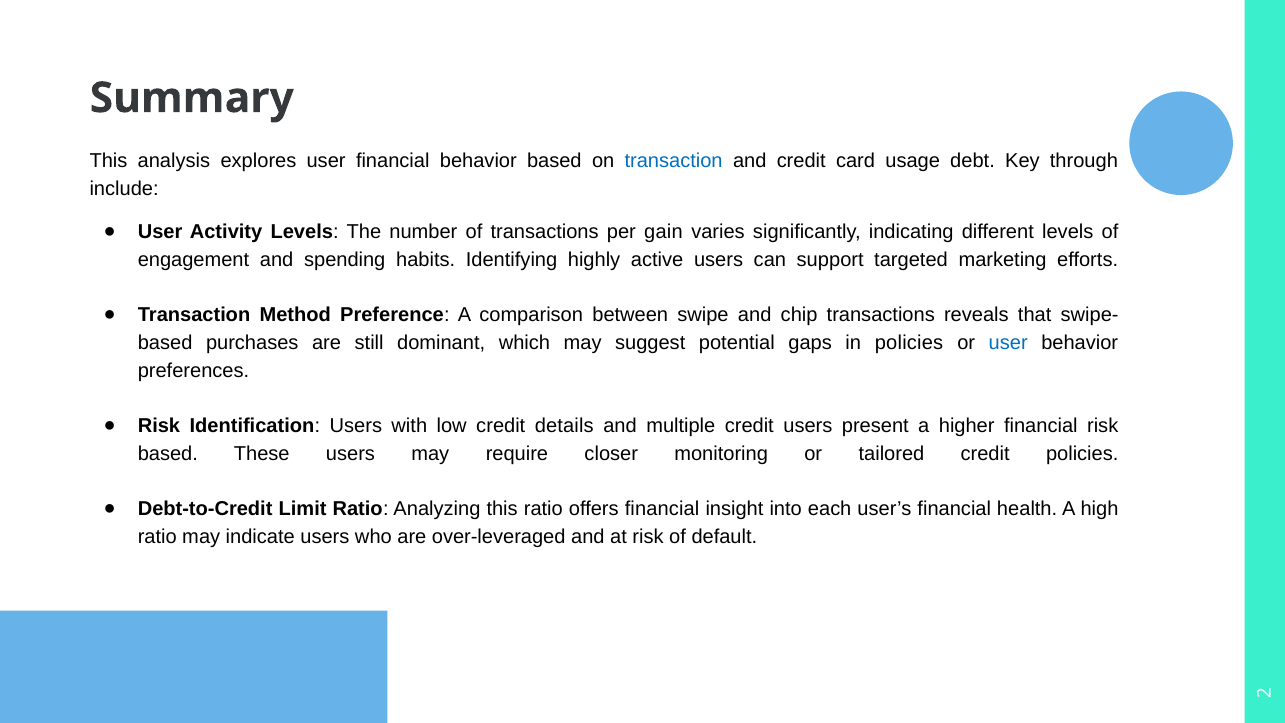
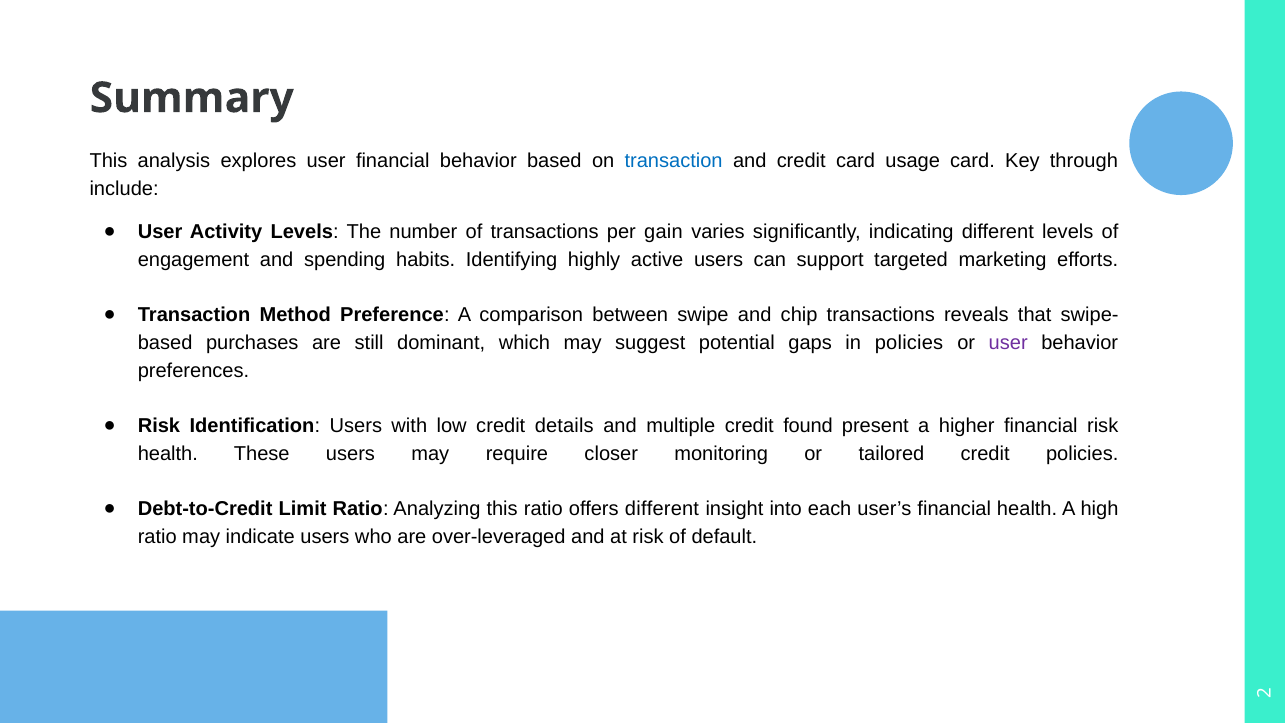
usage debt: debt -> card (972, 161)
user colour: blue -> purple (1008, 343)
credit users: users -> found (808, 426)
based: based -> health (168, 454)
offers financial: financial -> different (662, 509)
